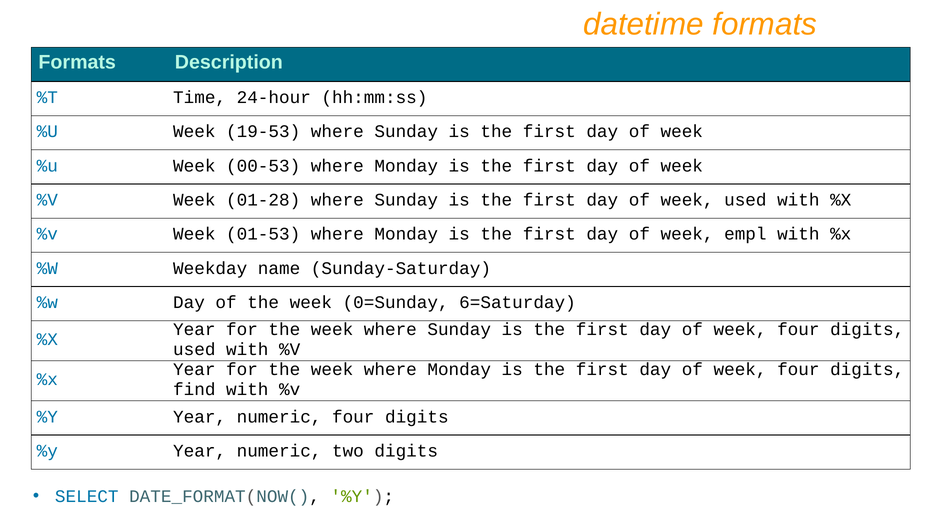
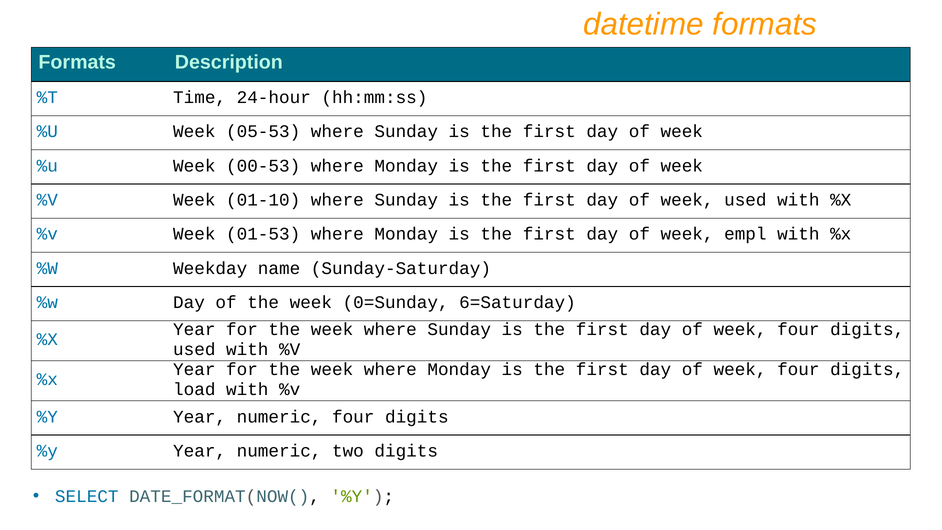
19-53: 19-53 -> 05-53 (263, 132)
01-28: 01-28 -> 01-10 (263, 200)
find: find -> load (194, 390)
